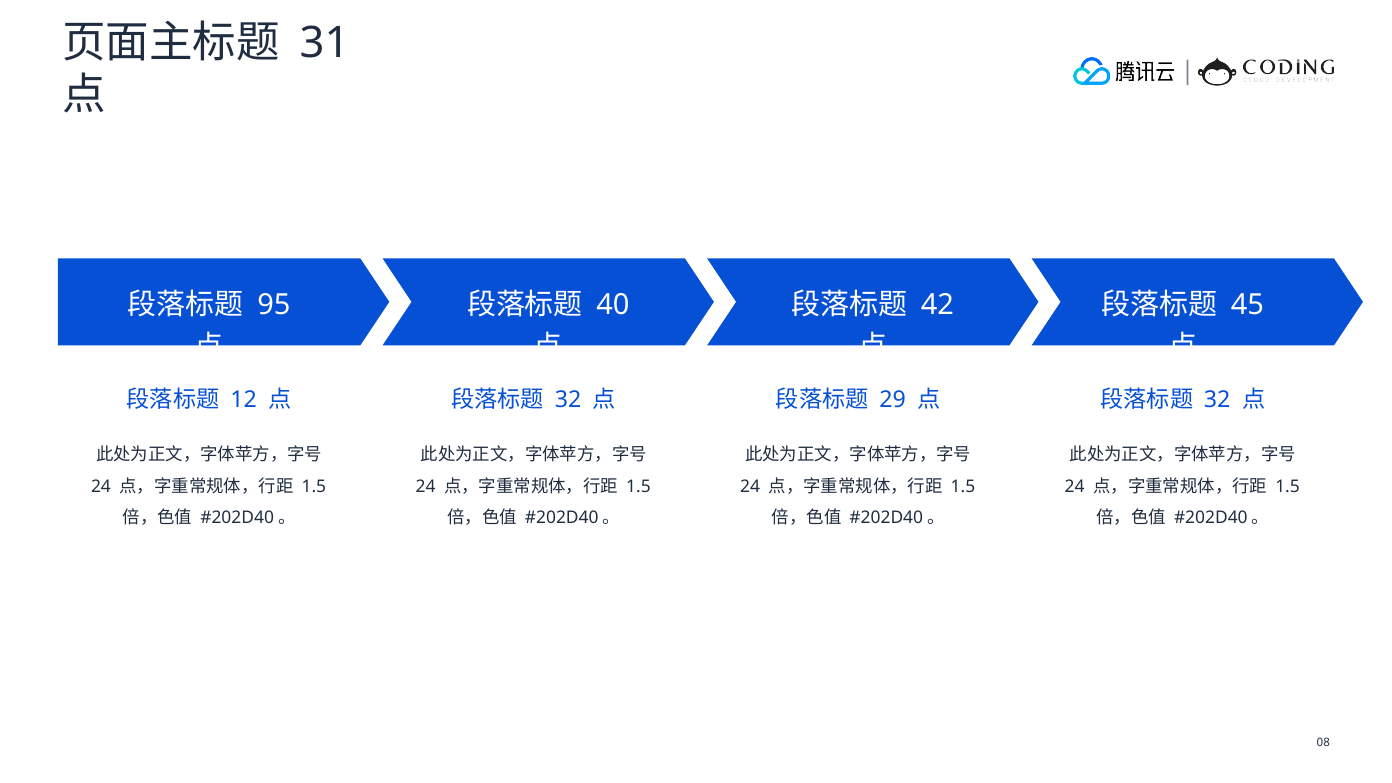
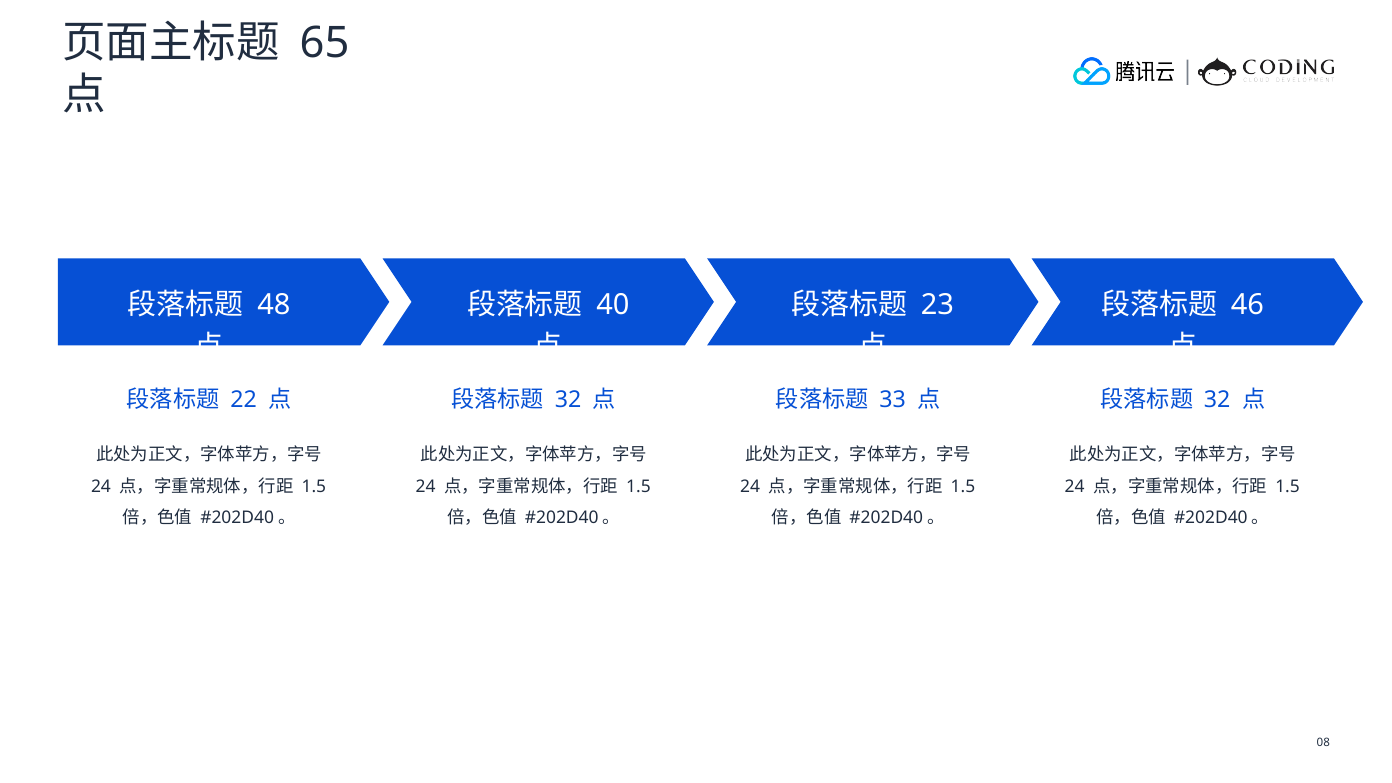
31: 31 -> 65 (325, 43)
95: 95 -> 48 (274, 305)
42: 42 -> 23 (937, 305)
45: 45 -> 46 (1248, 305)
12: 12 -> 22 (244, 400)
29: 29 -> 33 (893, 400)
